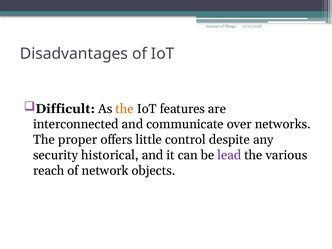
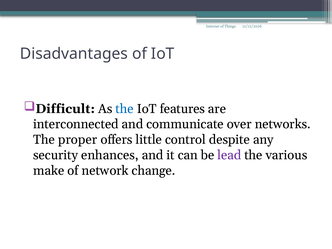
the colour: orange -> blue (125, 109)
historical: historical -> enhances (110, 155)
reach: reach -> make (49, 171)
objects: objects -> change (154, 171)
